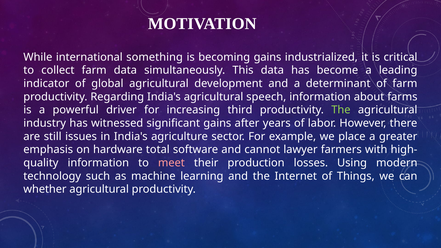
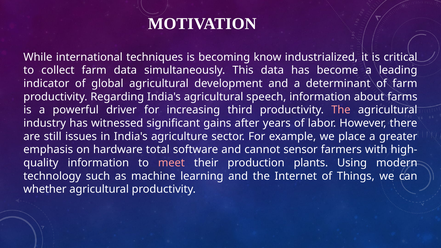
something: something -> techniques (155, 57)
becoming gains: gains -> know (268, 57)
The colour: light green -> pink (341, 110)
lawyer: lawyer -> sensor (301, 150)
losses: losses -> plants (311, 163)
